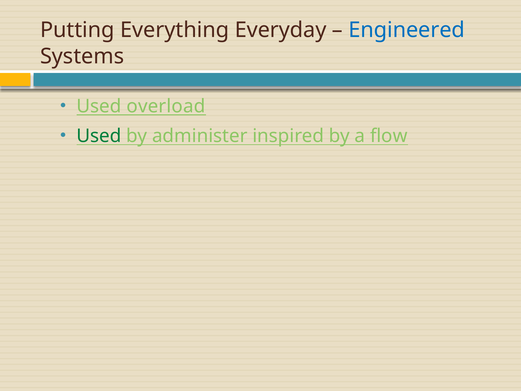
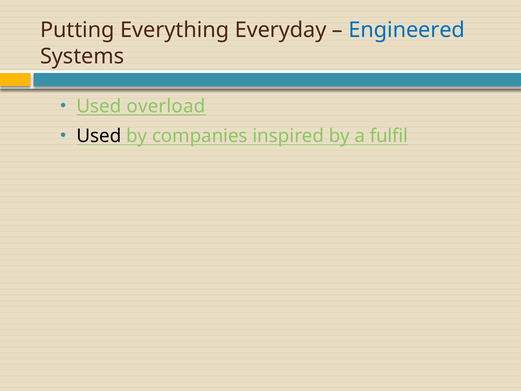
Used colour: green -> black (99, 136)
administer: administer -> companies (200, 136)
flow: flow -> fulfil (389, 136)
